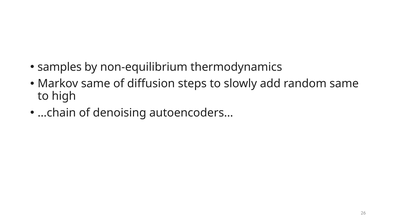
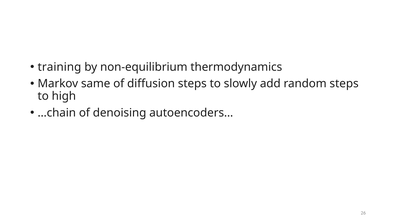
samples: samples -> training (59, 67)
random same: same -> steps (344, 84)
